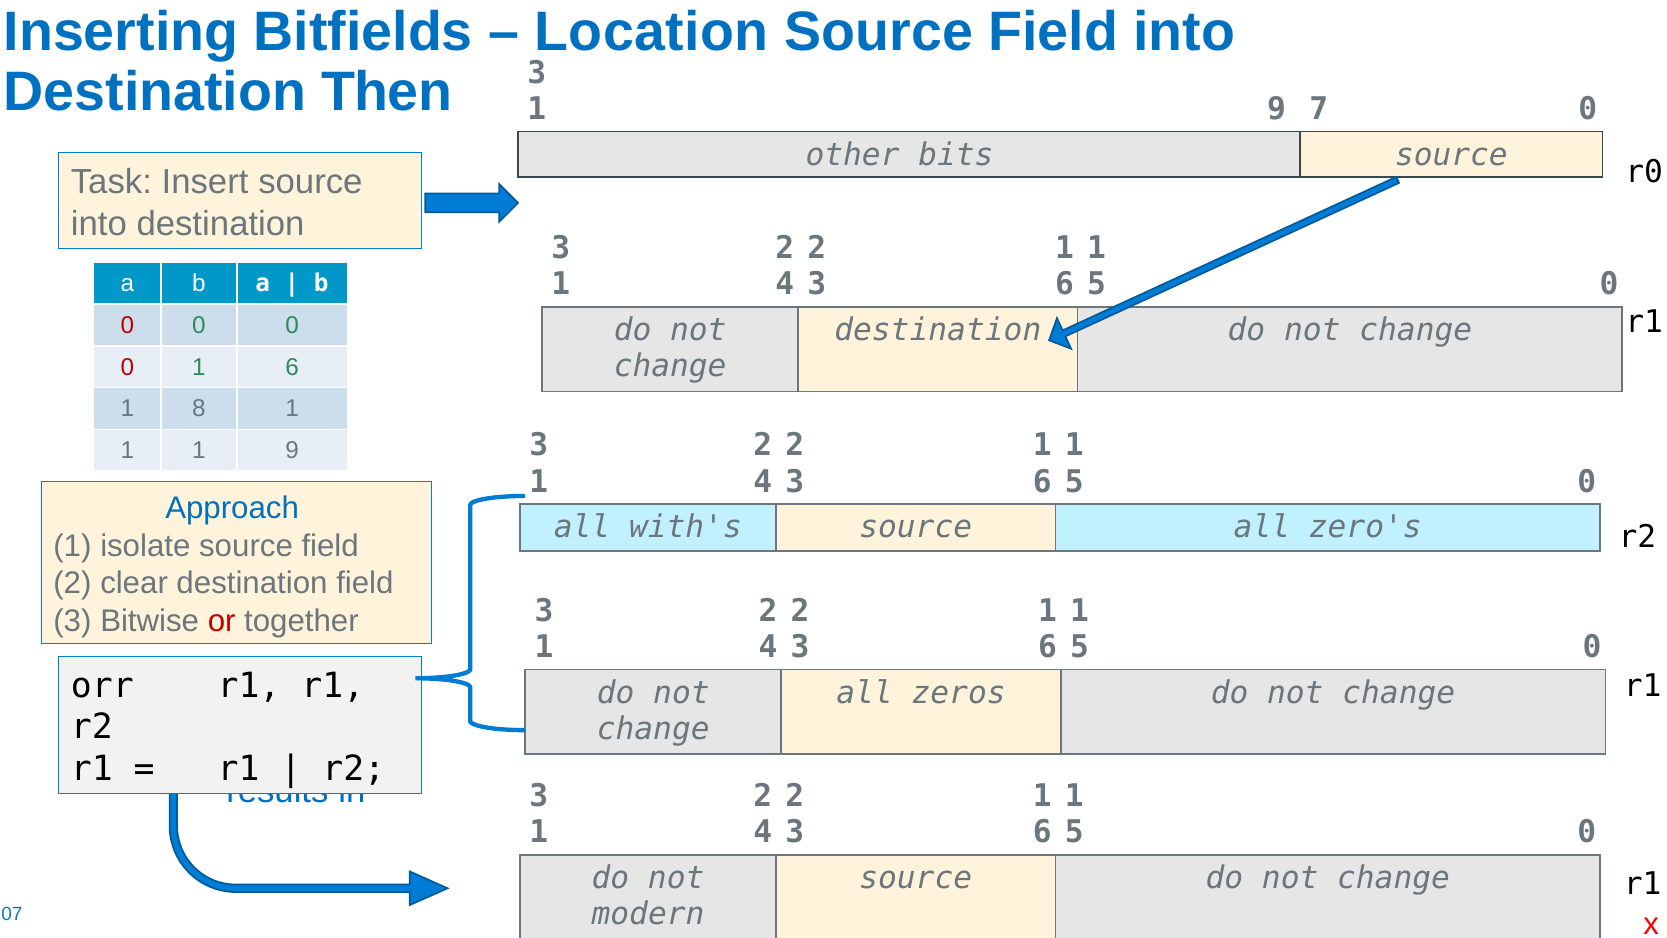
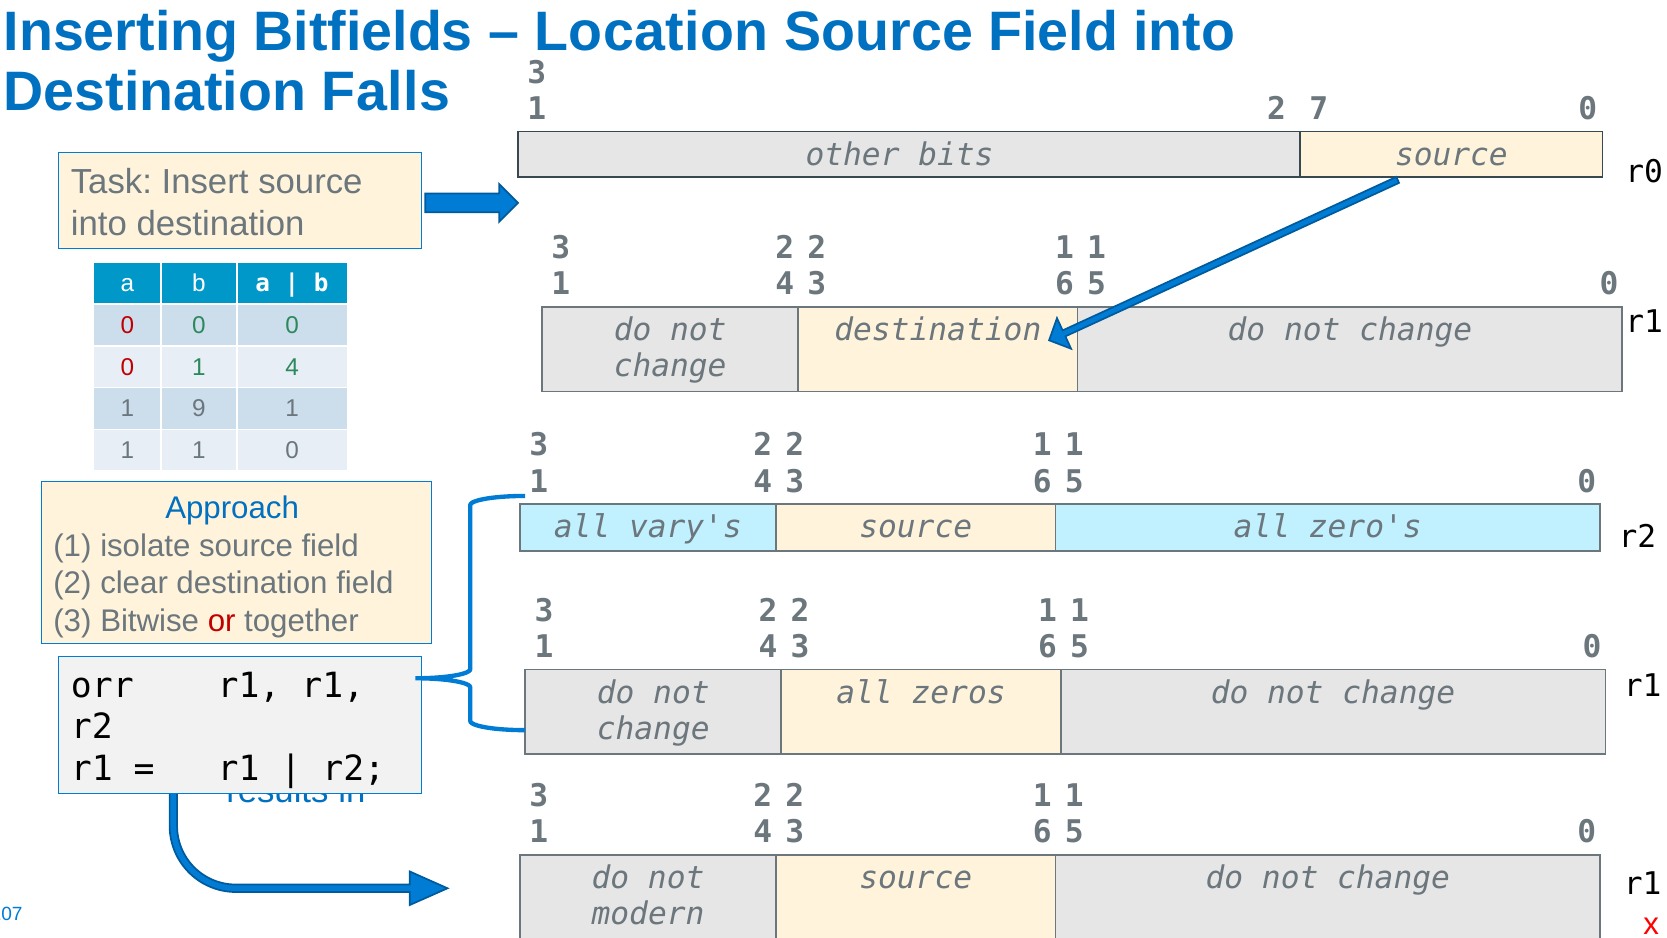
Then: Then -> Falls (386, 93)
9: 9 -> 2 (1276, 109)
0 1 6: 6 -> 4 (292, 367)
8: 8 -> 9 (199, 409)
1 1 9: 9 -> 0 (292, 451)
with's: with's -> vary's (685, 527)
